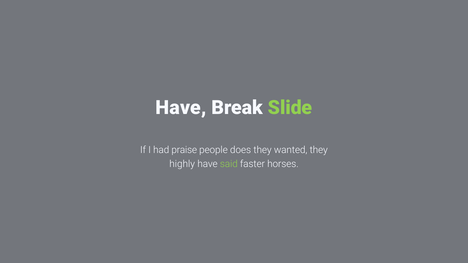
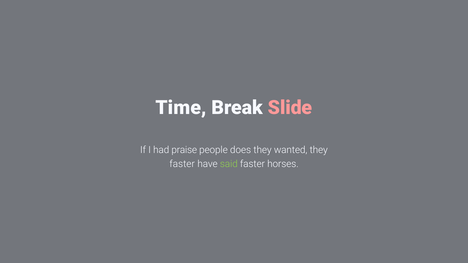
Have: Have -> Time (181, 108)
Slide colour: light green -> pink (290, 108)
highly: highly -> faster (182, 164)
